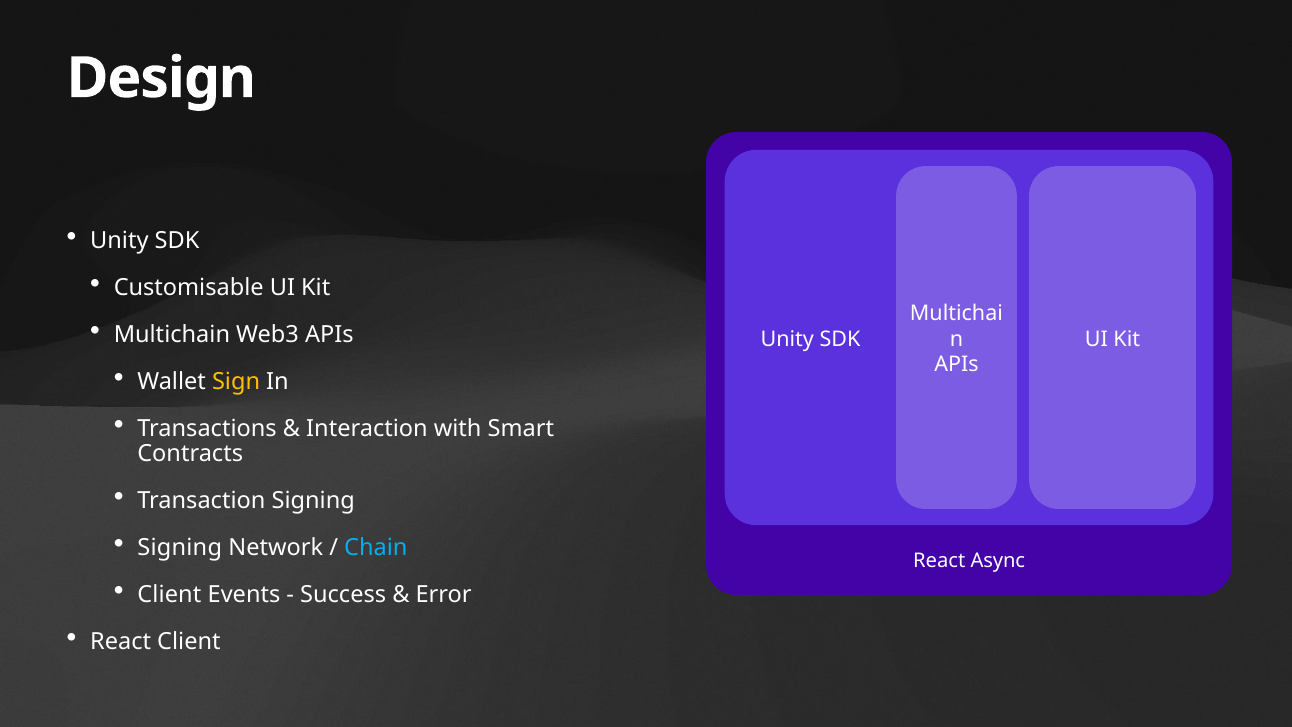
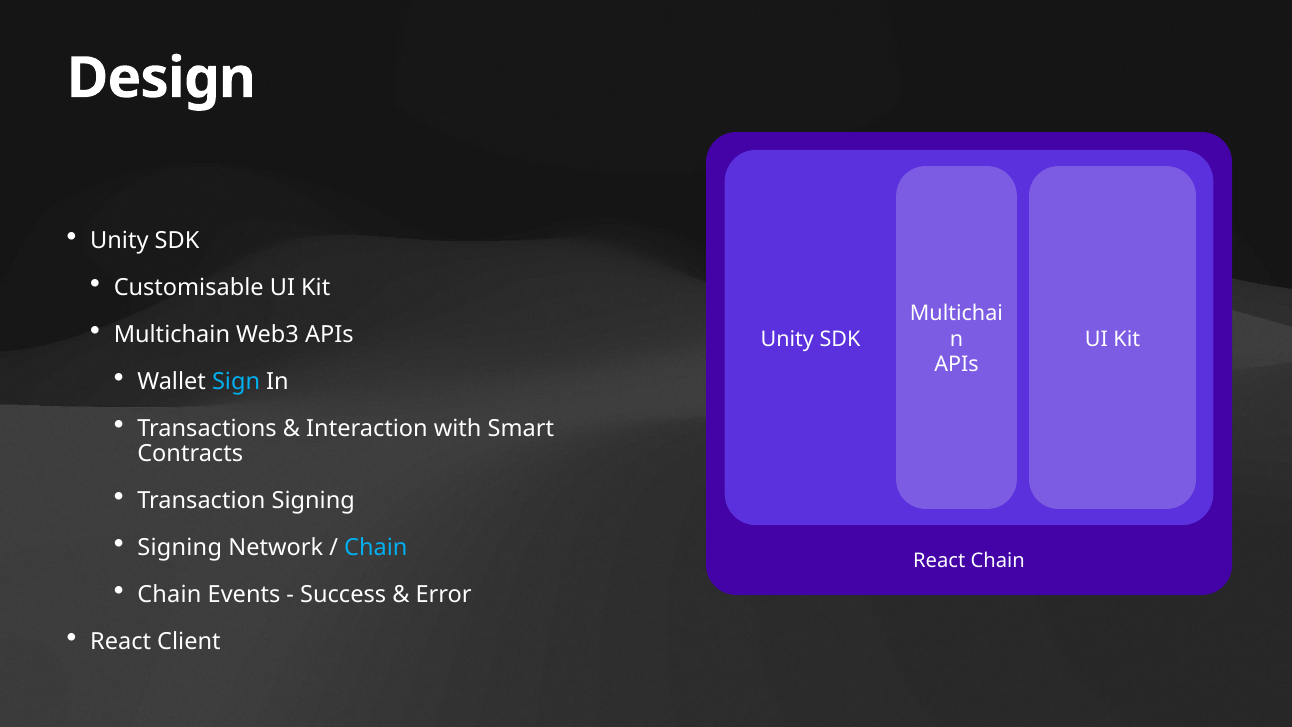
Sign colour: yellow -> light blue (236, 381)
React Async: Async -> Chain (998, 561)
Client: Client -> Chain (169, 595)
